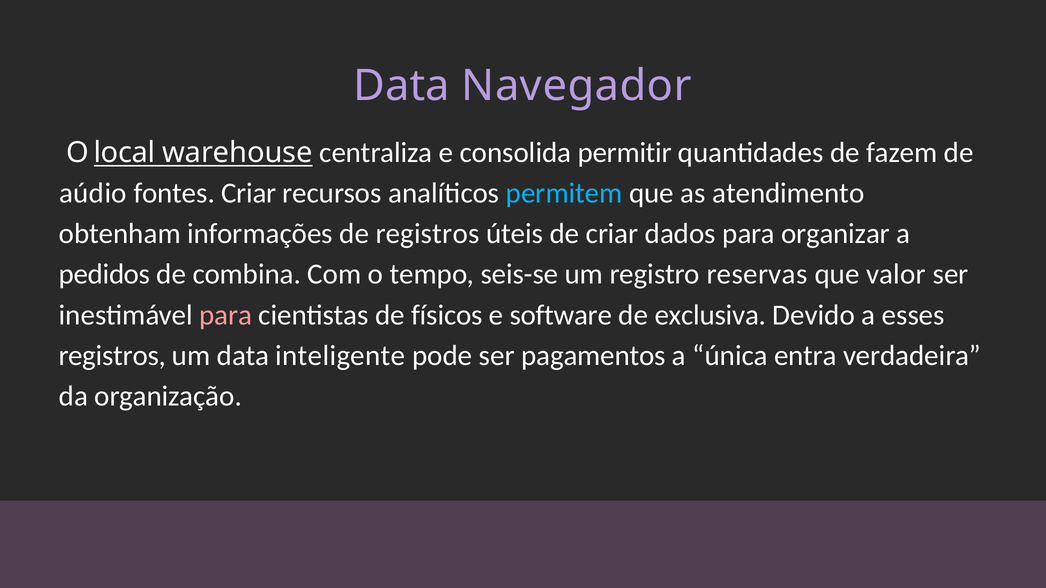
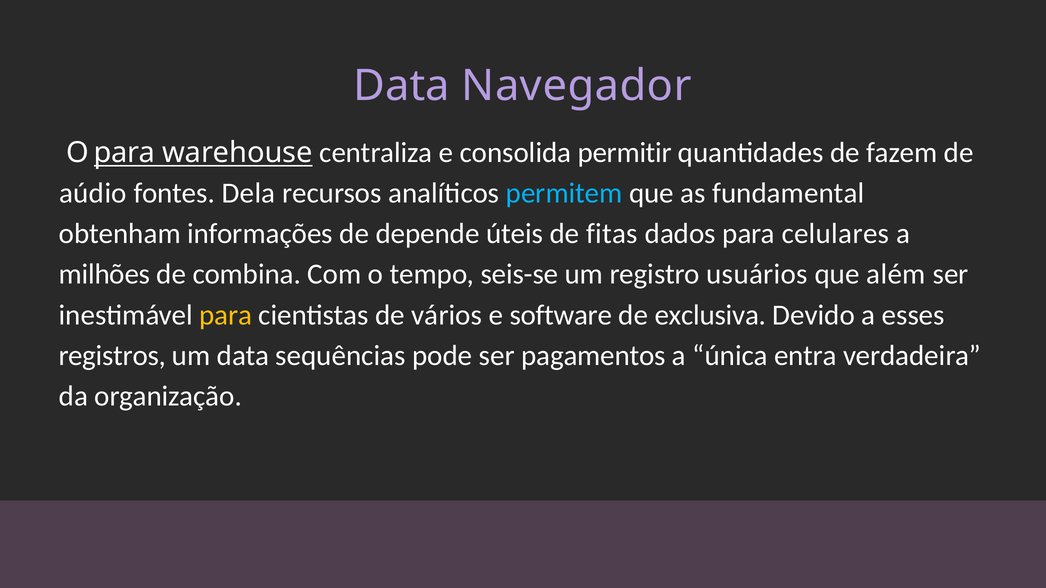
O local: local -> para (124, 153)
fontes Criar: Criar -> Dela (249, 193)
atendimento: atendimento -> fundamental (788, 193)
de registros: registros -> depende (428, 234)
de criar: criar -> fitas (612, 234)
organizar: organizar -> celulares (835, 234)
pedidos: pedidos -> milhões (104, 275)
reservas: reservas -> usuários (757, 275)
valor: valor -> além (896, 275)
para colour: pink -> yellow (226, 315)
físicos: físicos -> vários (447, 315)
inteligente: inteligente -> sequências (340, 356)
